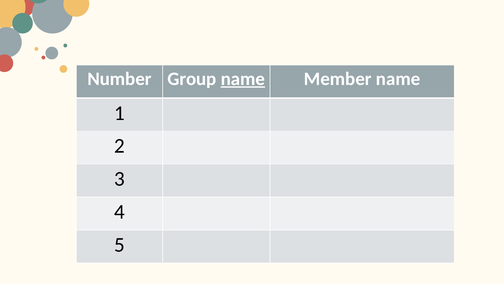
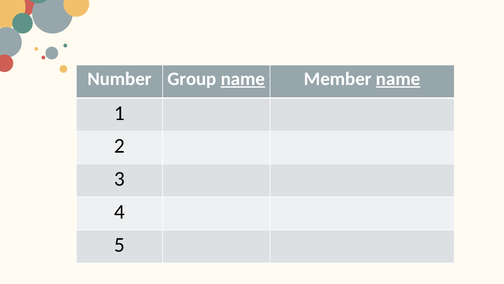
name underline: none -> present (398, 79)
